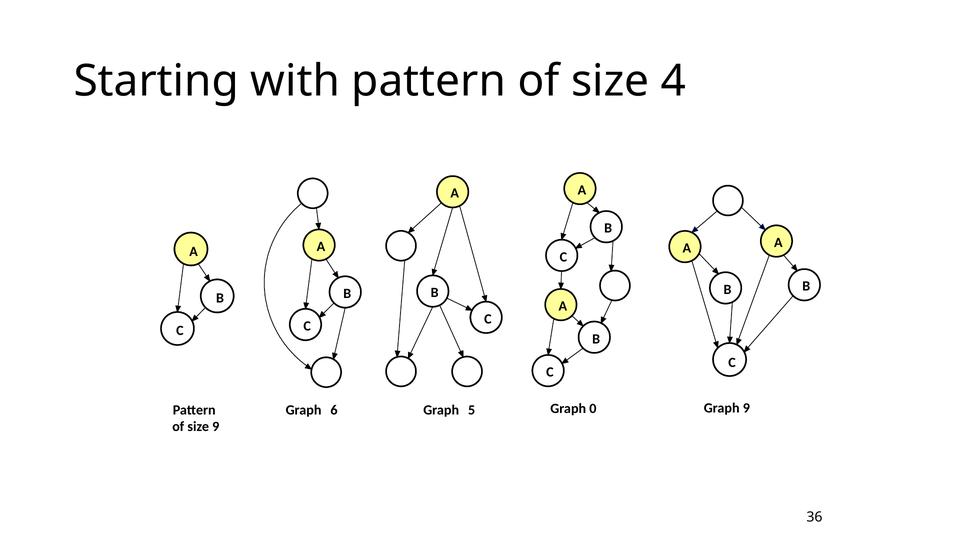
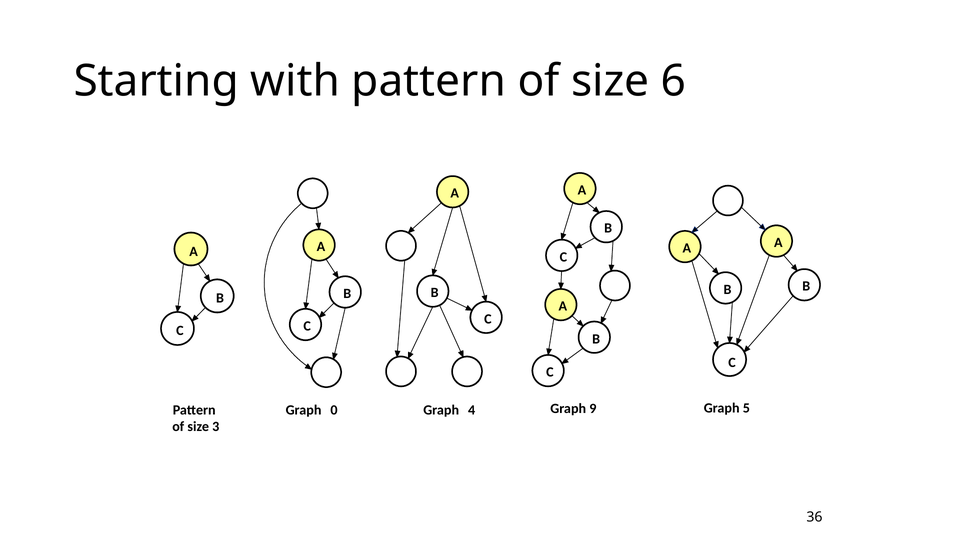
4: 4 -> 6 (674, 81)
Graph 9: 9 -> 5 (746, 408)
6: 6 -> 0 (334, 411)
5: 5 -> 4 (472, 410)
0: 0 -> 9 (593, 409)
size 9: 9 -> 3 (216, 427)
